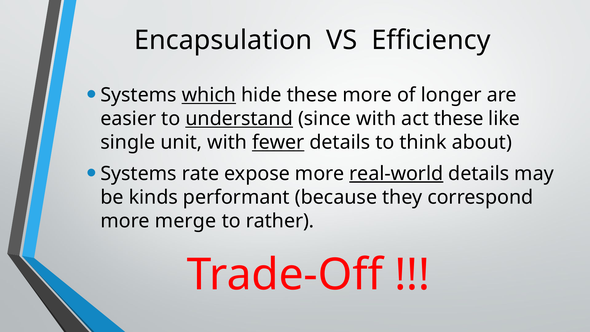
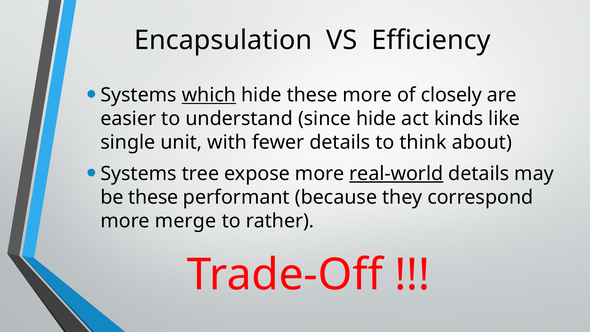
longer: longer -> closely (451, 95)
understand underline: present -> none (239, 119)
since with: with -> hide (376, 119)
act these: these -> kinds (459, 119)
fewer underline: present -> none (278, 142)
rate: rate -> tree (200, 174)
be kinds: kinds -> these (153, 197)
